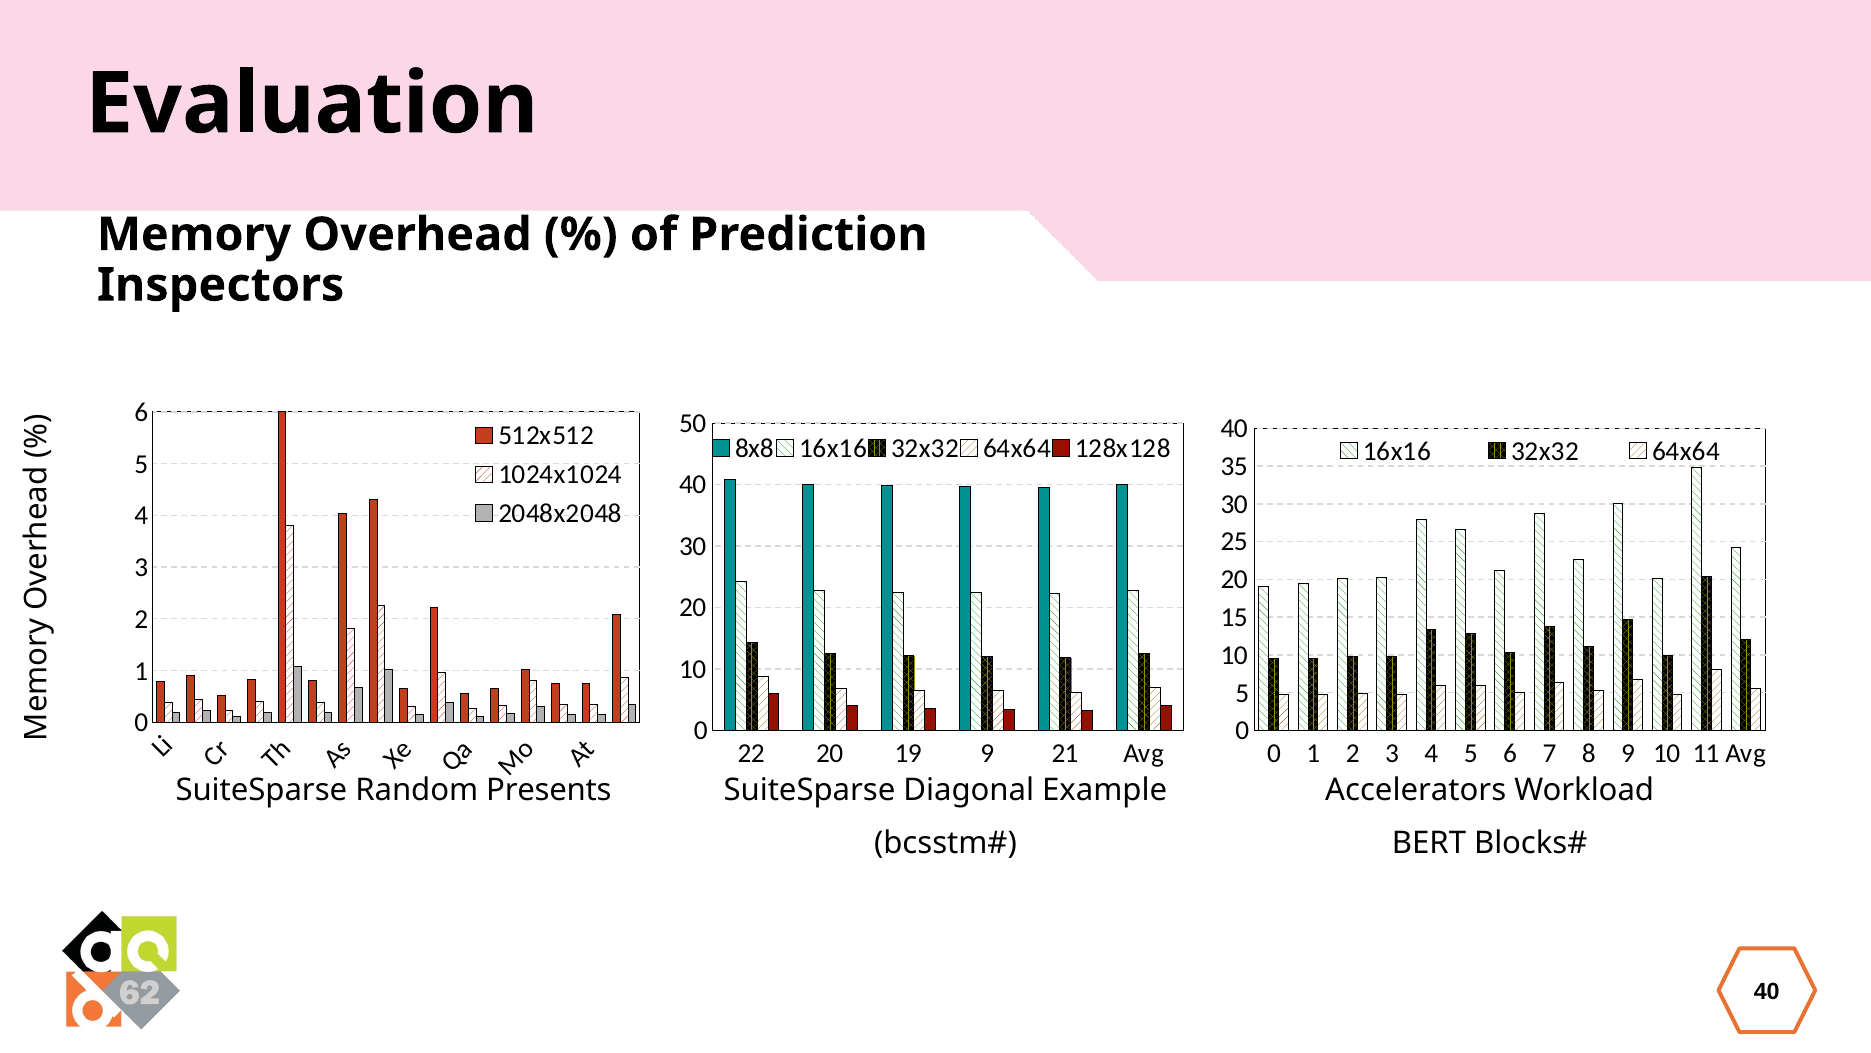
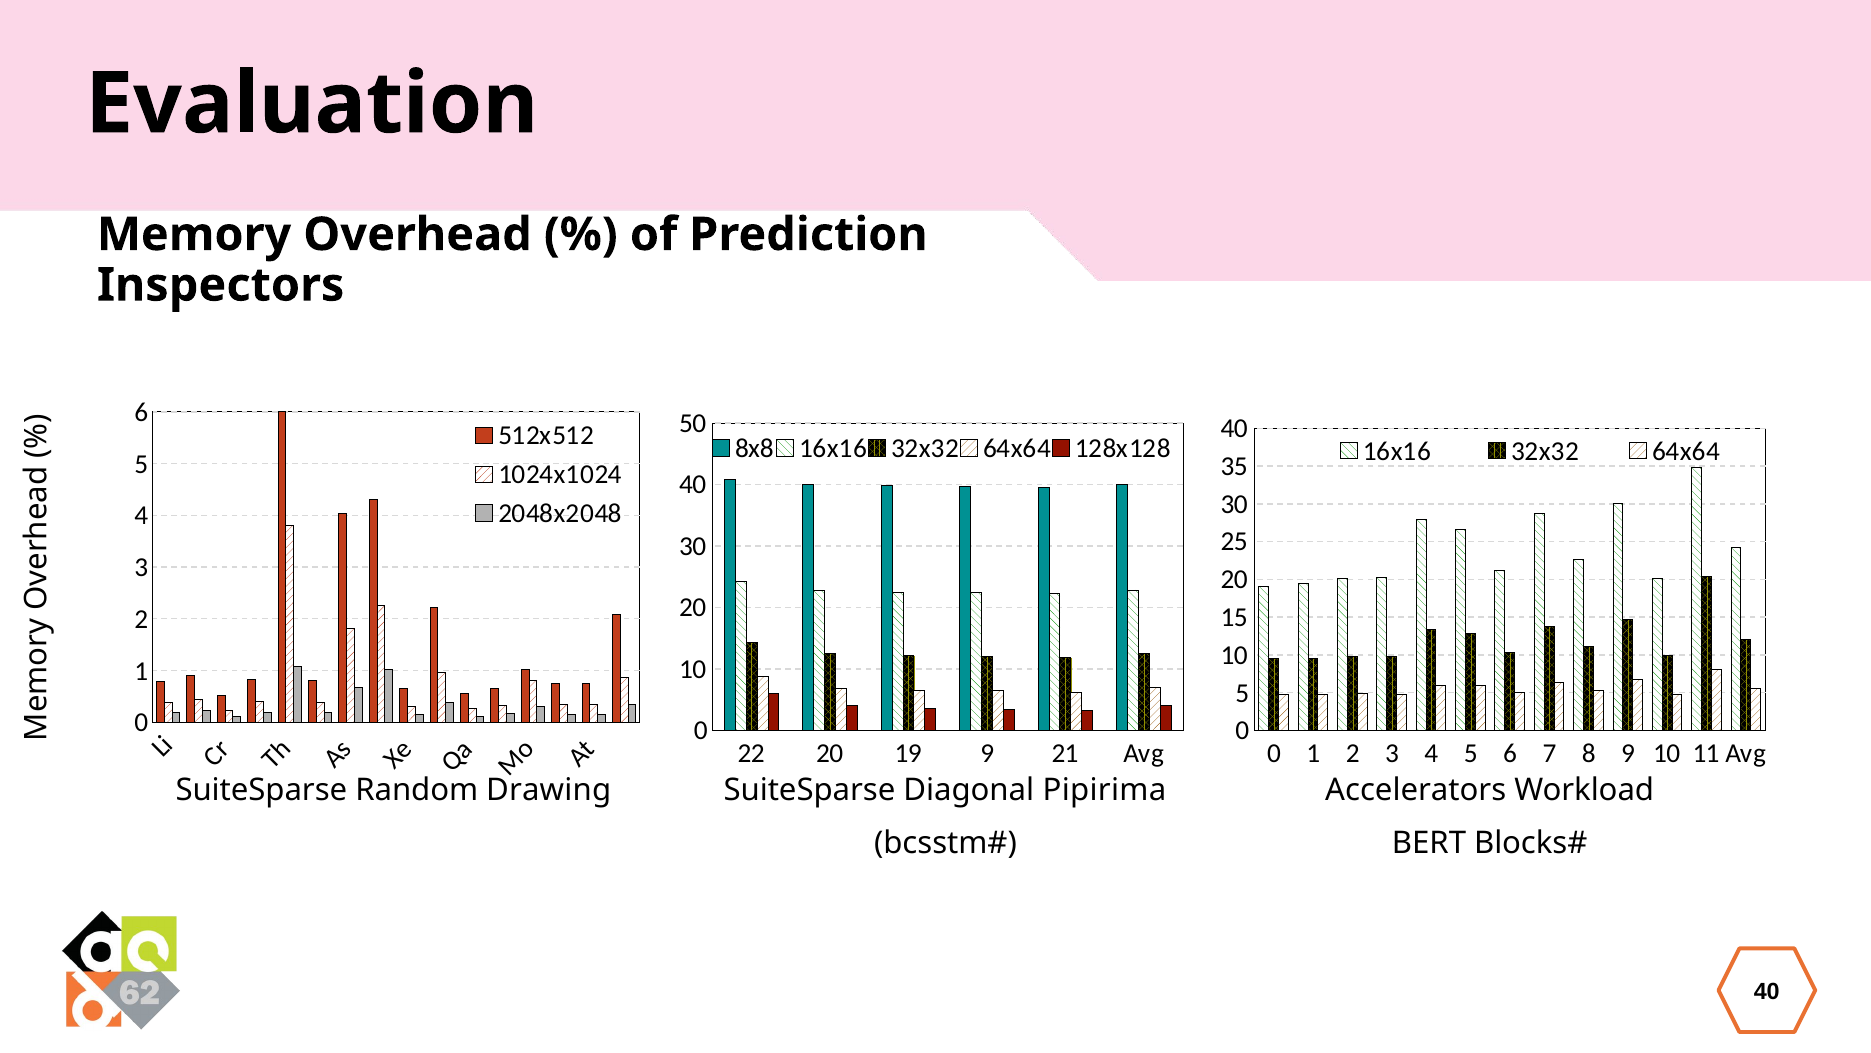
Presents: Presents -> Drawing (549, 790)
Example: Example -> Pipirima (1104, 790)
